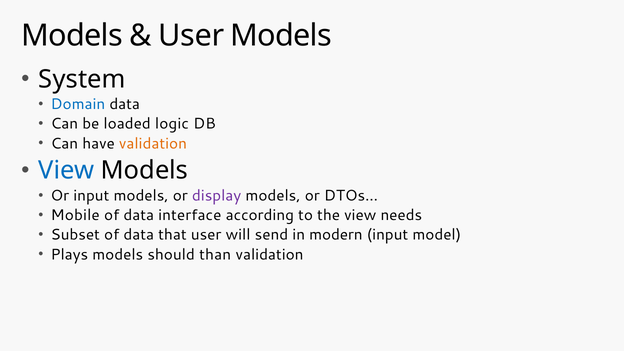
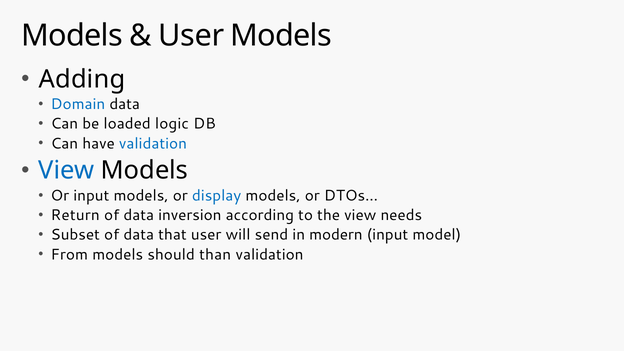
System: System -> Adding (82, 79)
validation colour: orange -> blue (153, 143)
display colour: purple -> blue (217, 196)
Mobile: Mobile -> Return (75, 215)
interface: interface -> inversion (190, 215)
Plays: Plays -> From (69, 254)
